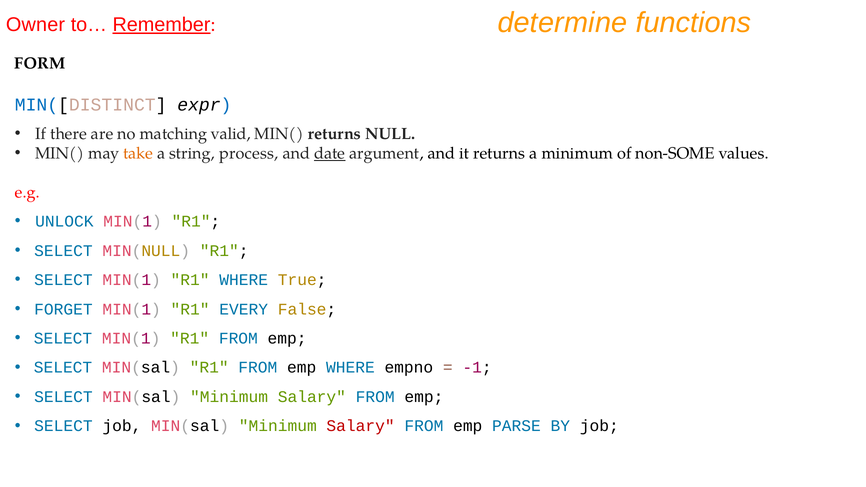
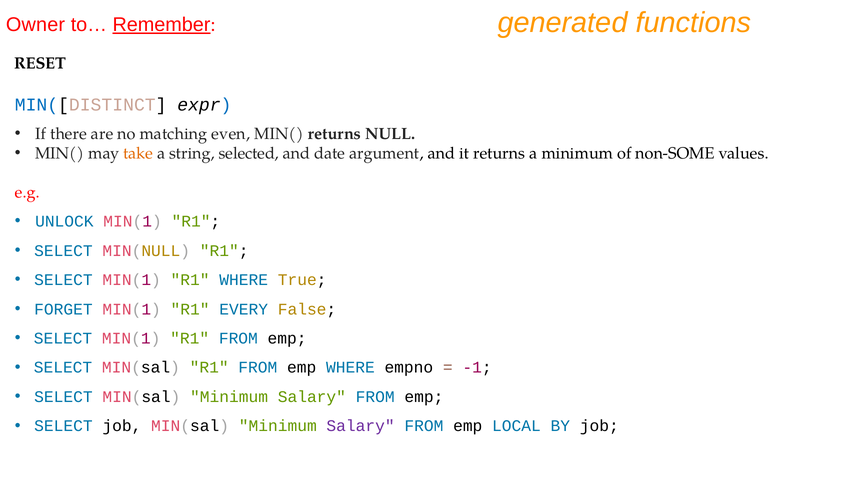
determine: determine -> generated (563, 23)
FORM: FORM -> RESET (40, 63)
valid: valid -> even (231, 134)
process: process -> selected (249, 153)
date underline: present -> none (330, 153)
Salary colour: red -> purple (361, 426)
PARSE: PARSE -> LOCAL (516, 426)
